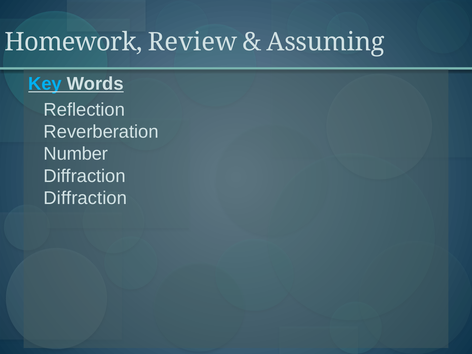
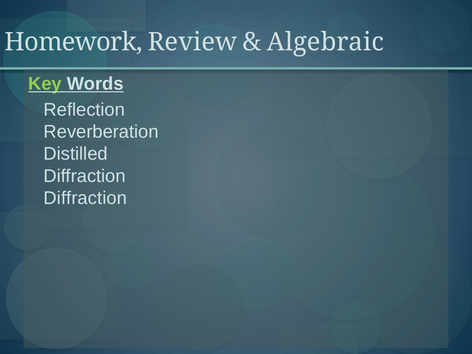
Assuming: Assuming -> Algebraic (325, 42)
Key colour: light blue -> light green (45, 84)
Number: Number -> Distilled (76, 154)
